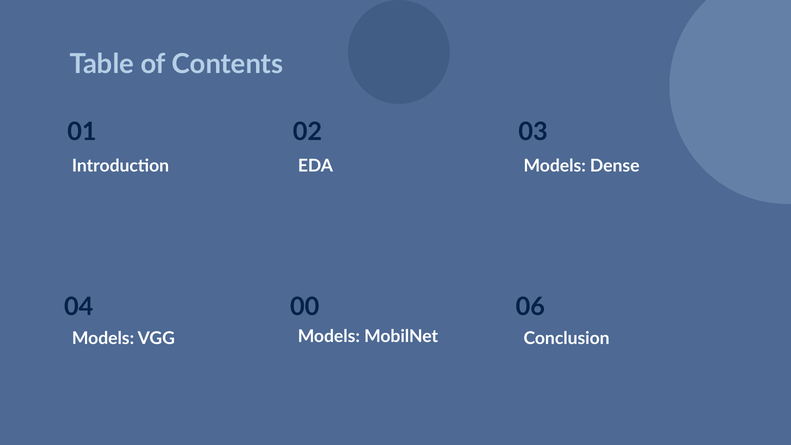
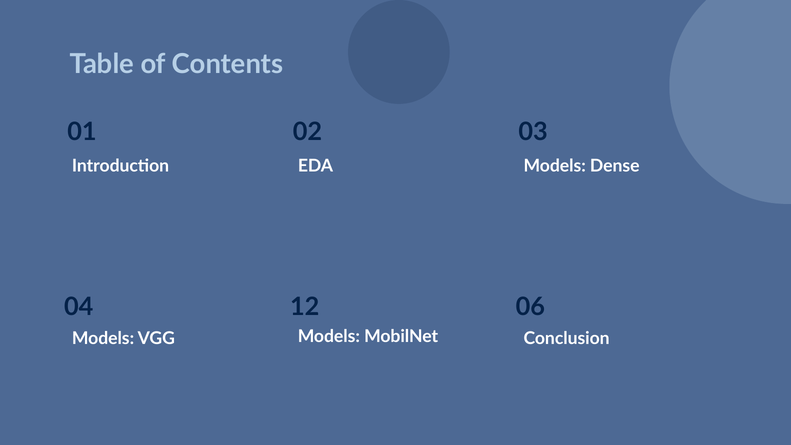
00: 00 -> 12 (305, 307)
